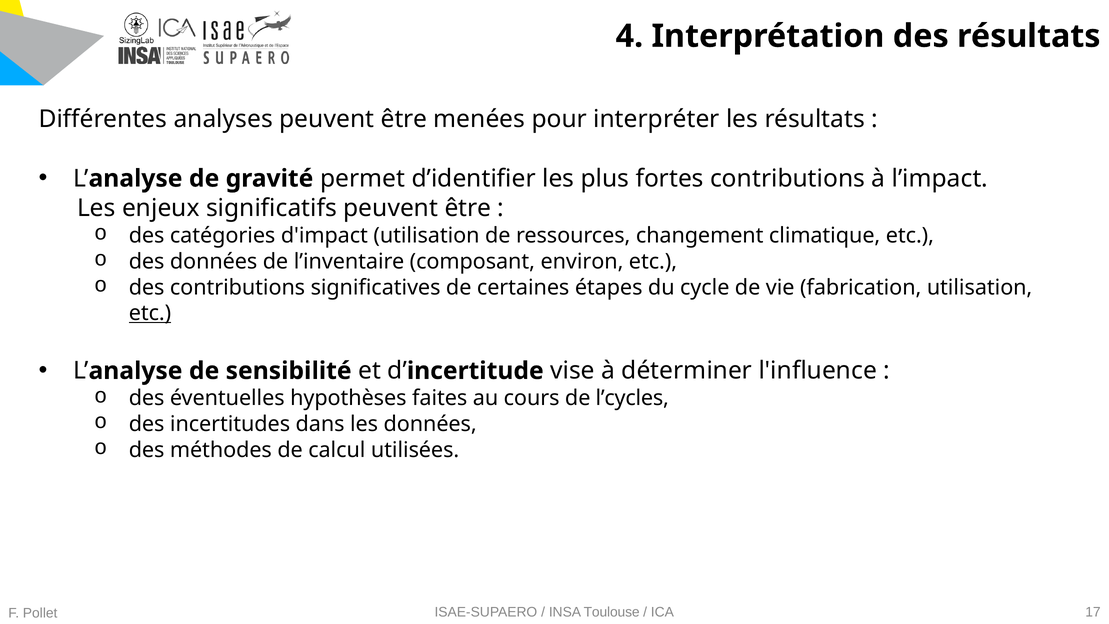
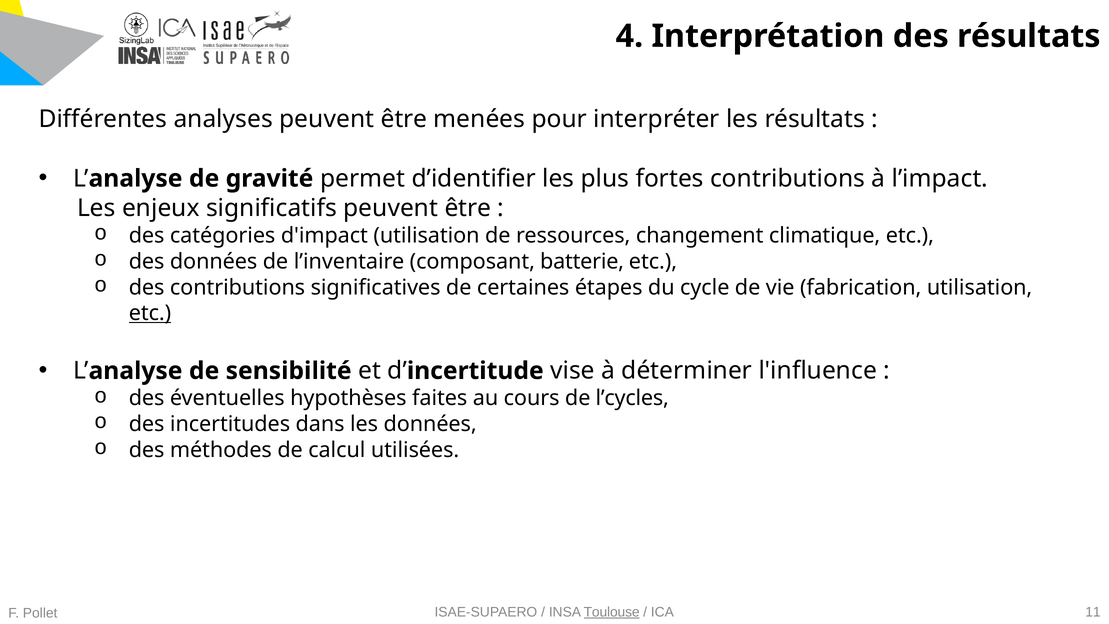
environ: environ -> batterie (582, 261)
Toulouse underline: none -> present (612, 612)
17: 17 -> 11 (1093, 612)
